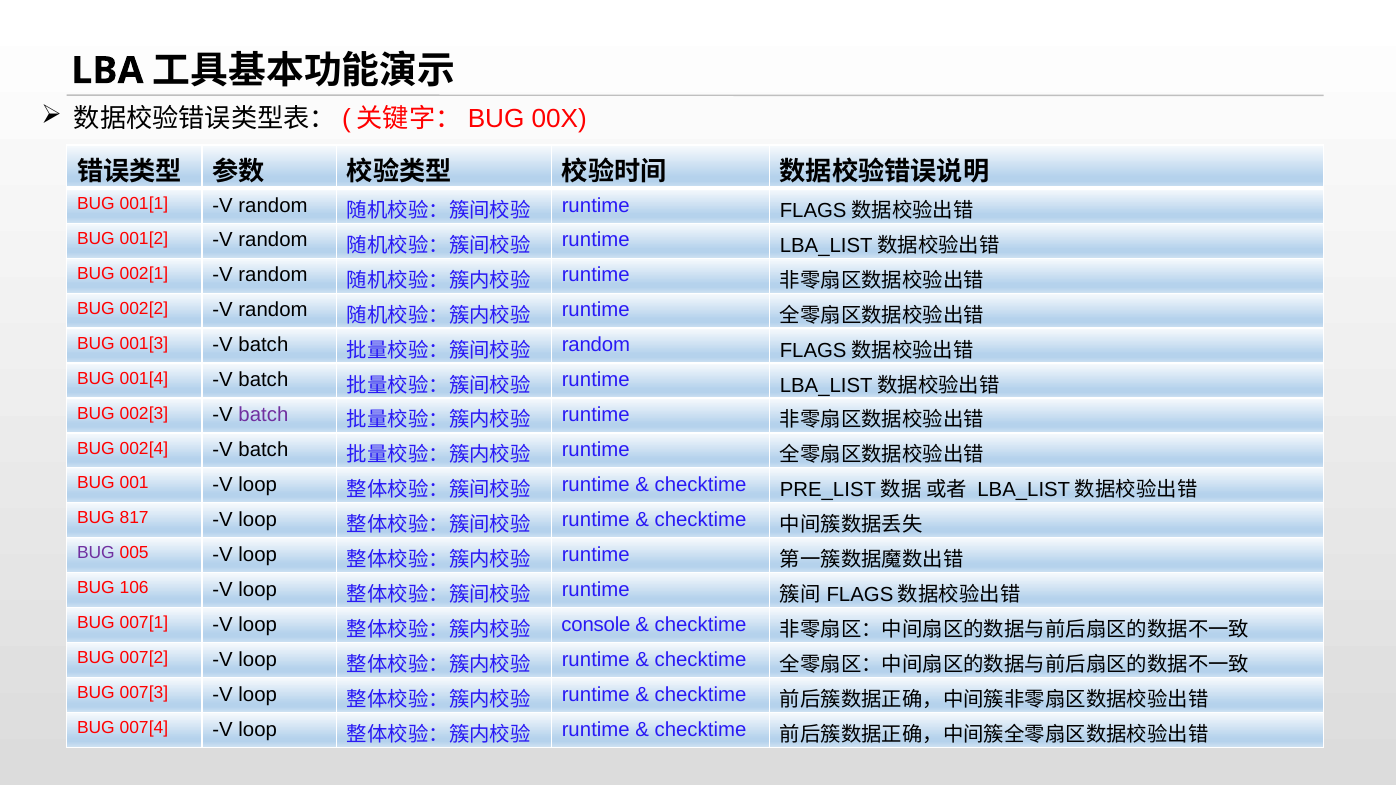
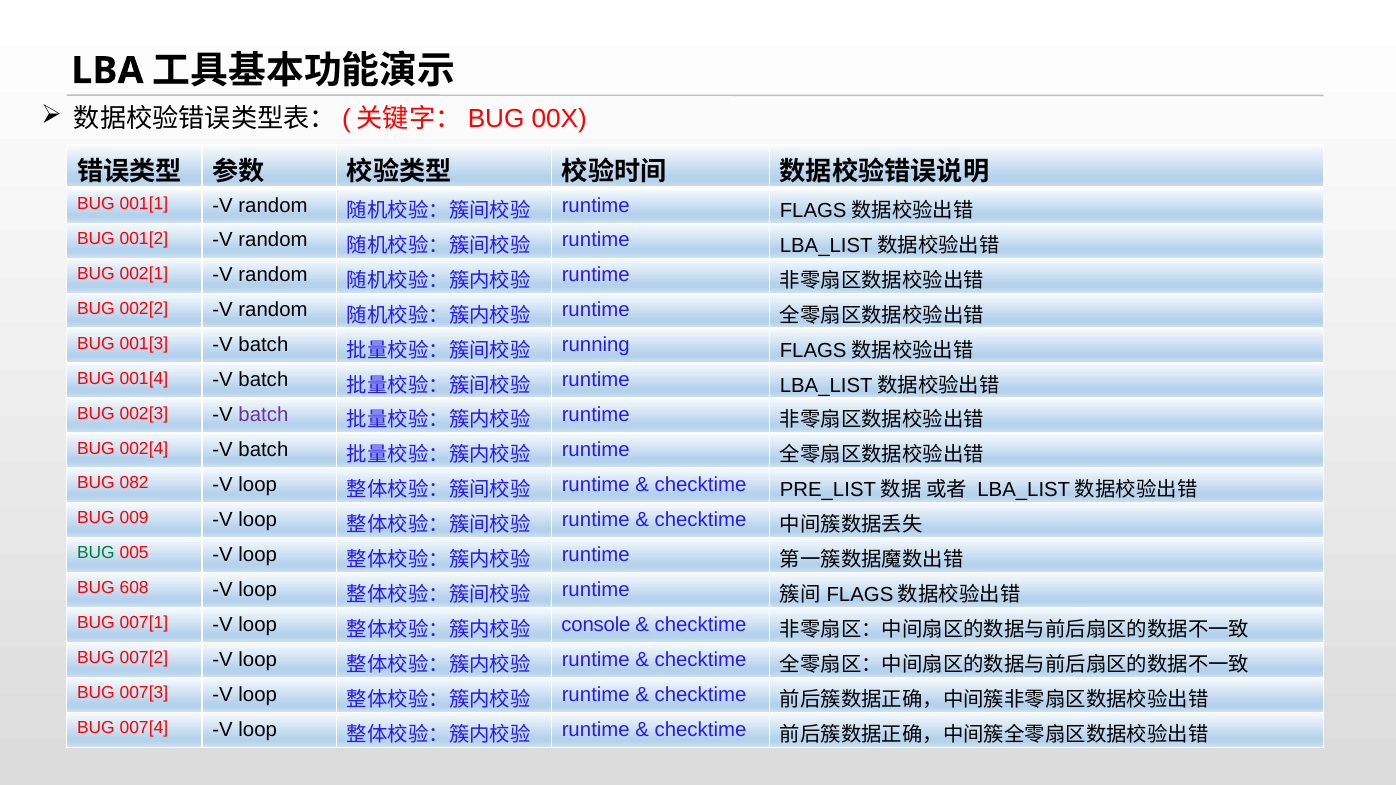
random: random -> running (596, 345)
001: 001 -> 082 (134, 483)
817: 817 -> 009 (134, 518)
BUG colour: purple -> green (96, 553)
106: 106 -> 608 (134, 588)
